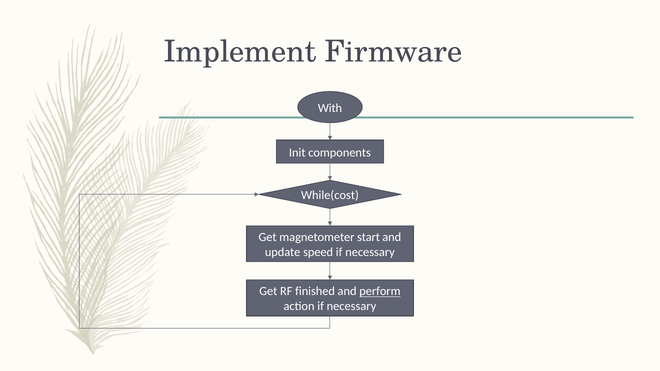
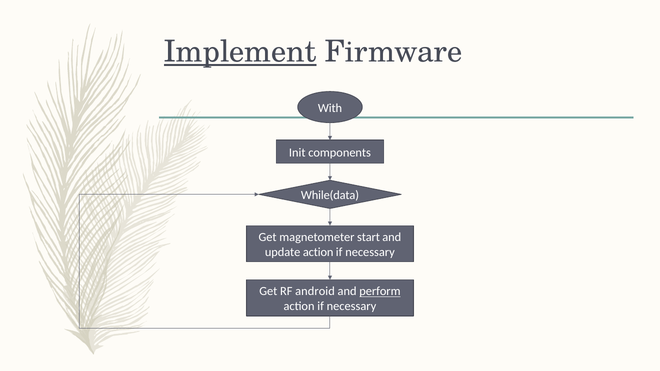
Implement underline: none -> present (240, 52)
While(cost: While(cost -> While(data (330, 195)
update speed: speed -> action (318, 252)
finished: finished -> android (315, 292)
